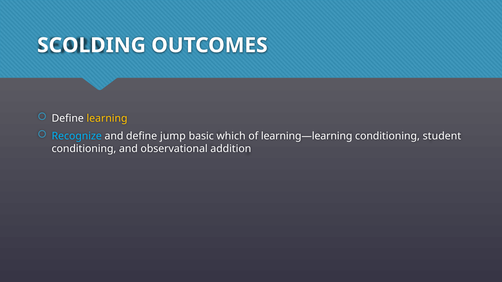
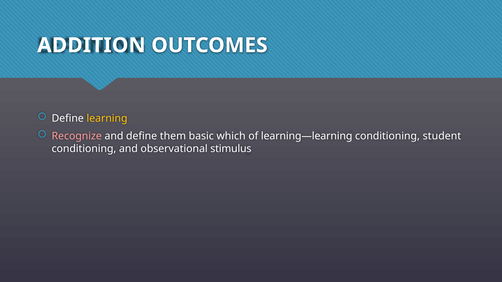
SCOLDING: SCOLDING -> ADDITION (91, 45)
Recognize colour: light blue -> pink (77, 136)
jump: jump -> them (173, 136)
addition: addition -> stimulus (231, 149)
